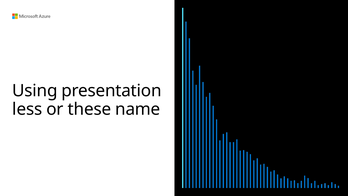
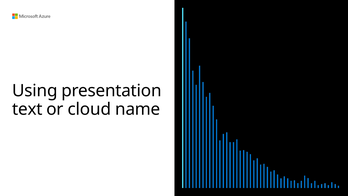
less: less -> text (27, 109)
these: these -> cloud (89, 109)
